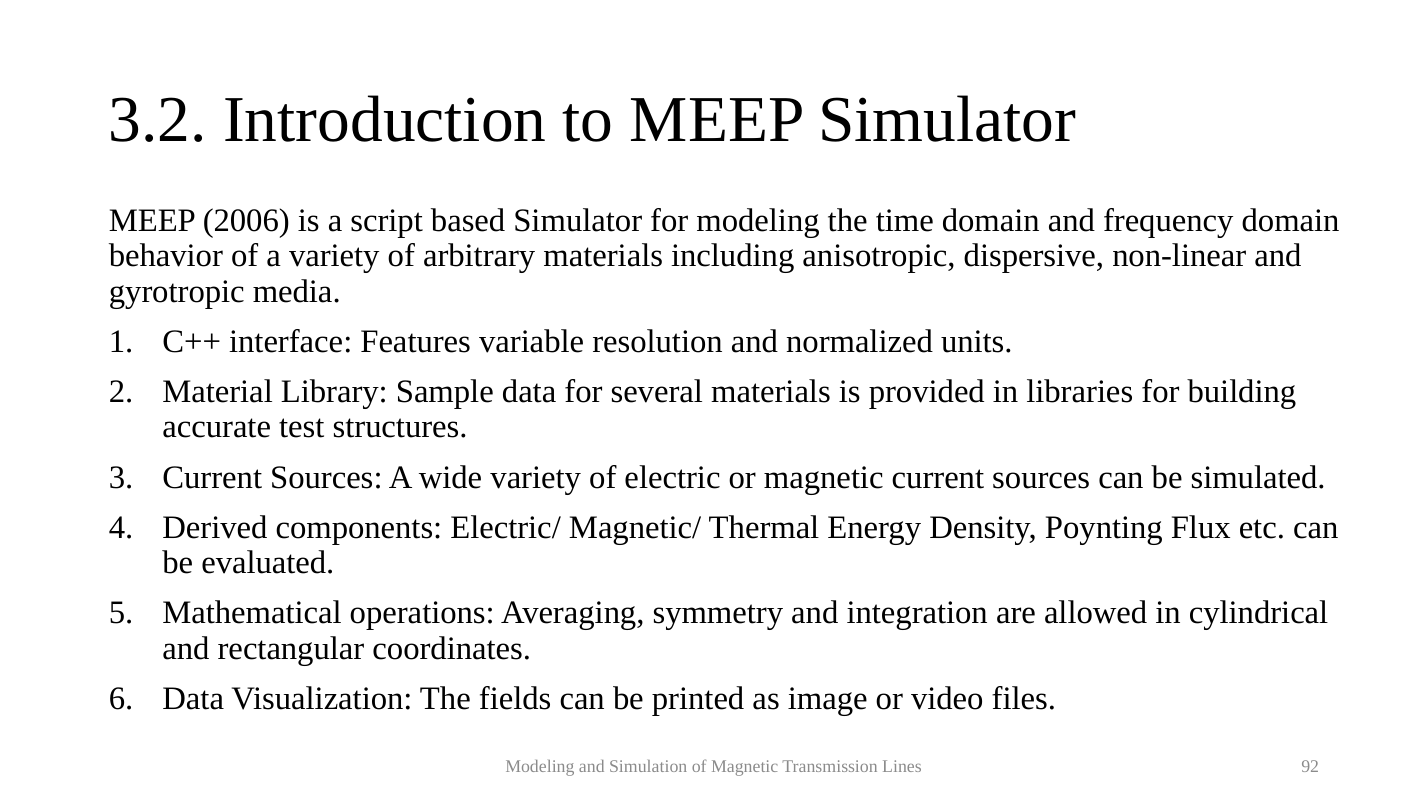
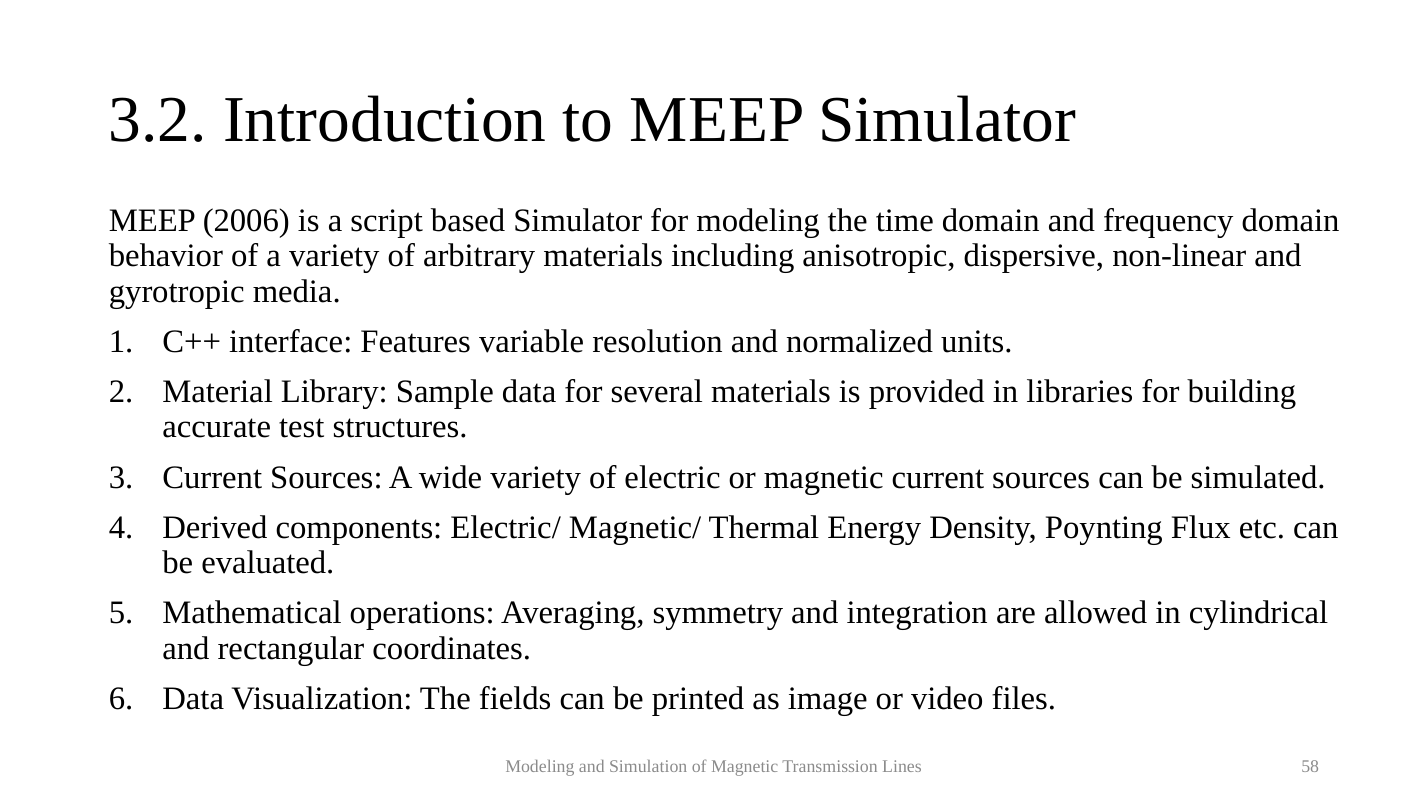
92: 92 -> 58 (1310, 767)
